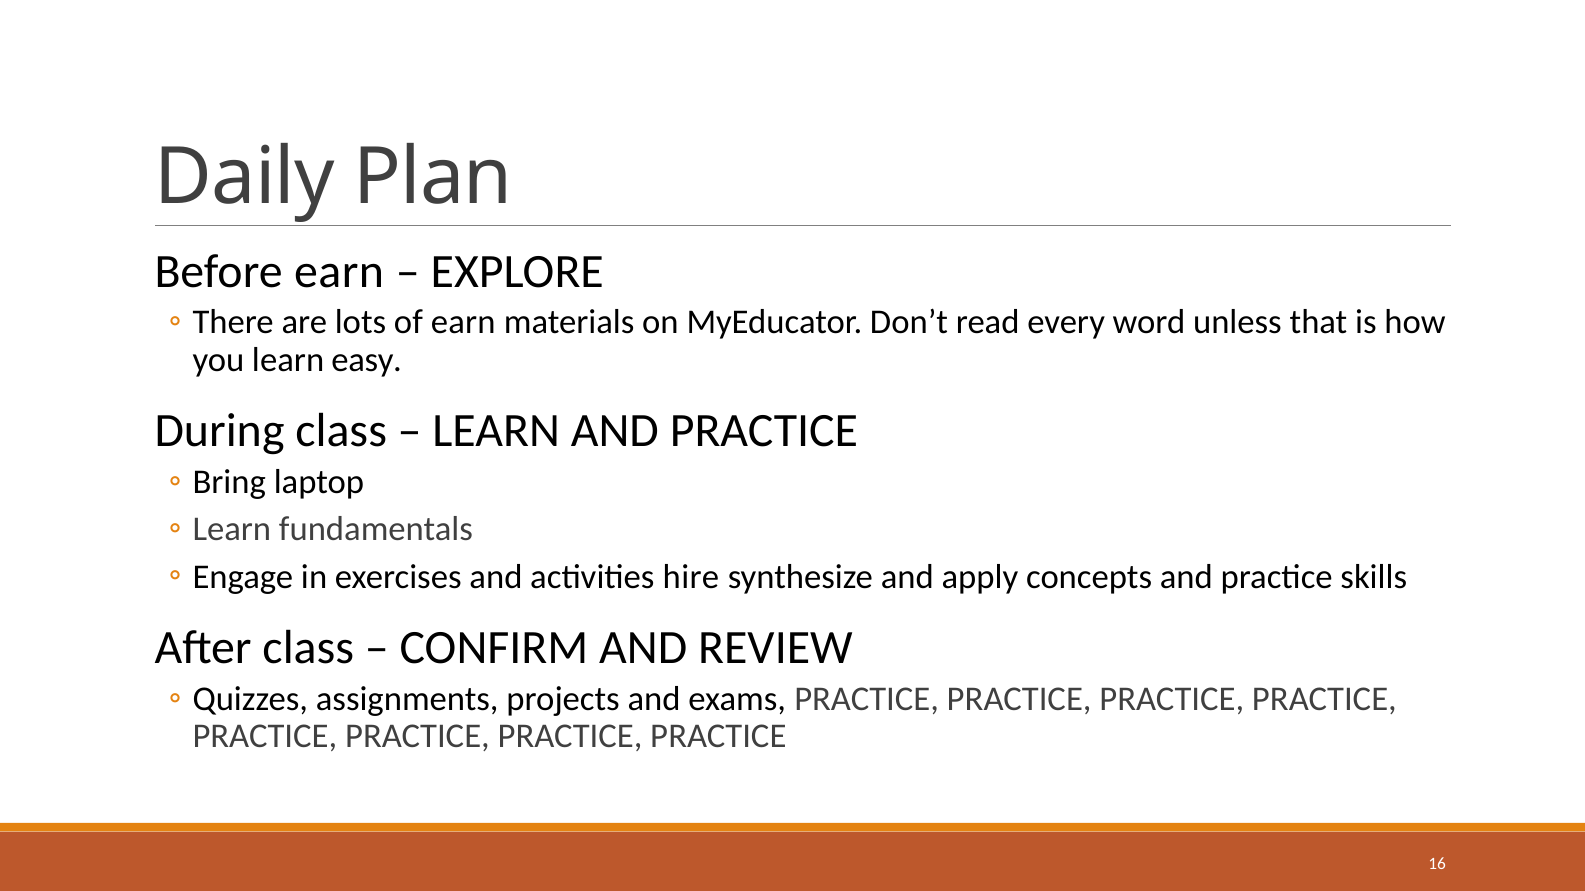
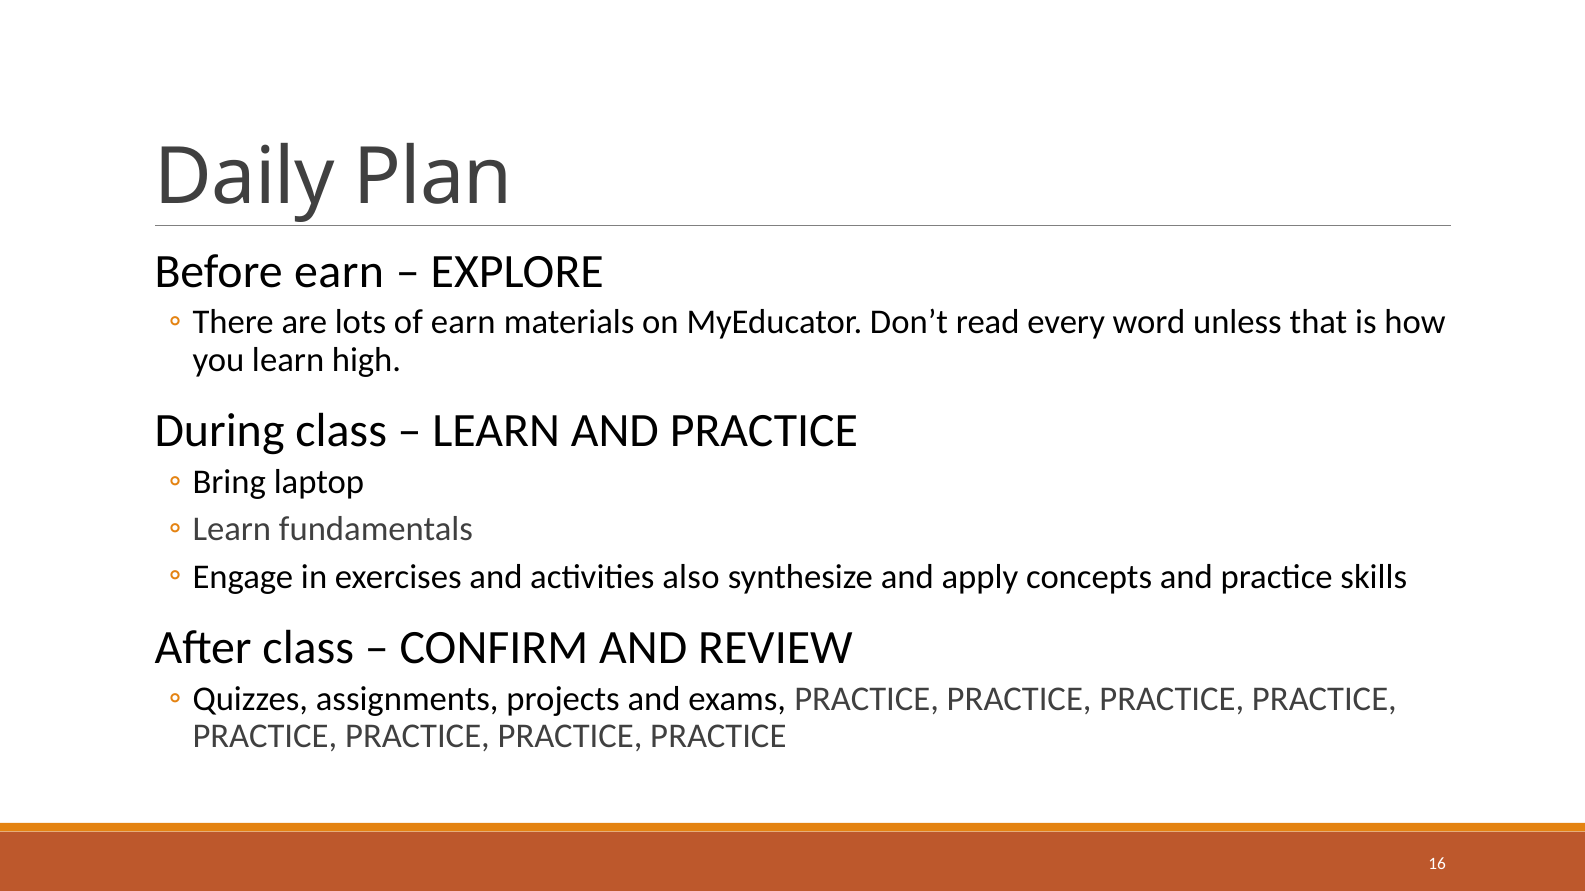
easy: easy -> high (366, 360)
hire: hire -> also (691, 577)
